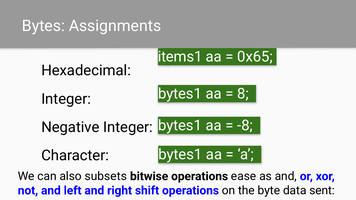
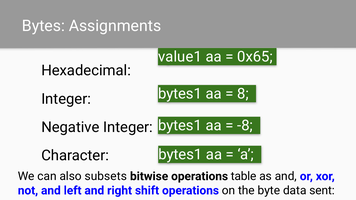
items1: items1 -> value1 (180, 57)
ease: ease -> table (244, 176)
